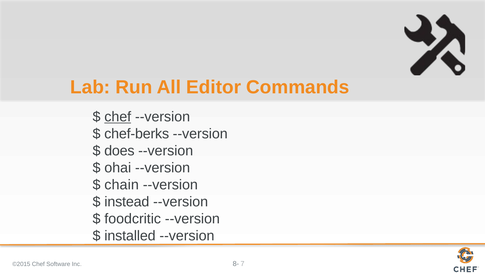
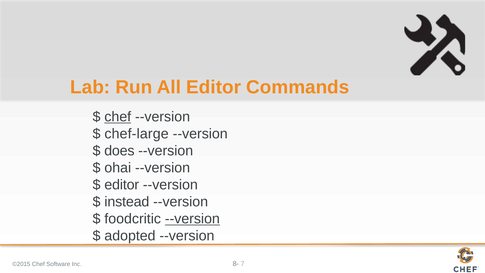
chef-berks: chef-berks -> chef-large (137, 134)
chain: chain -> editor (122, 185)
--version underline: none -> present (192, 219)
installed: installed -> adopted (130, 236)
